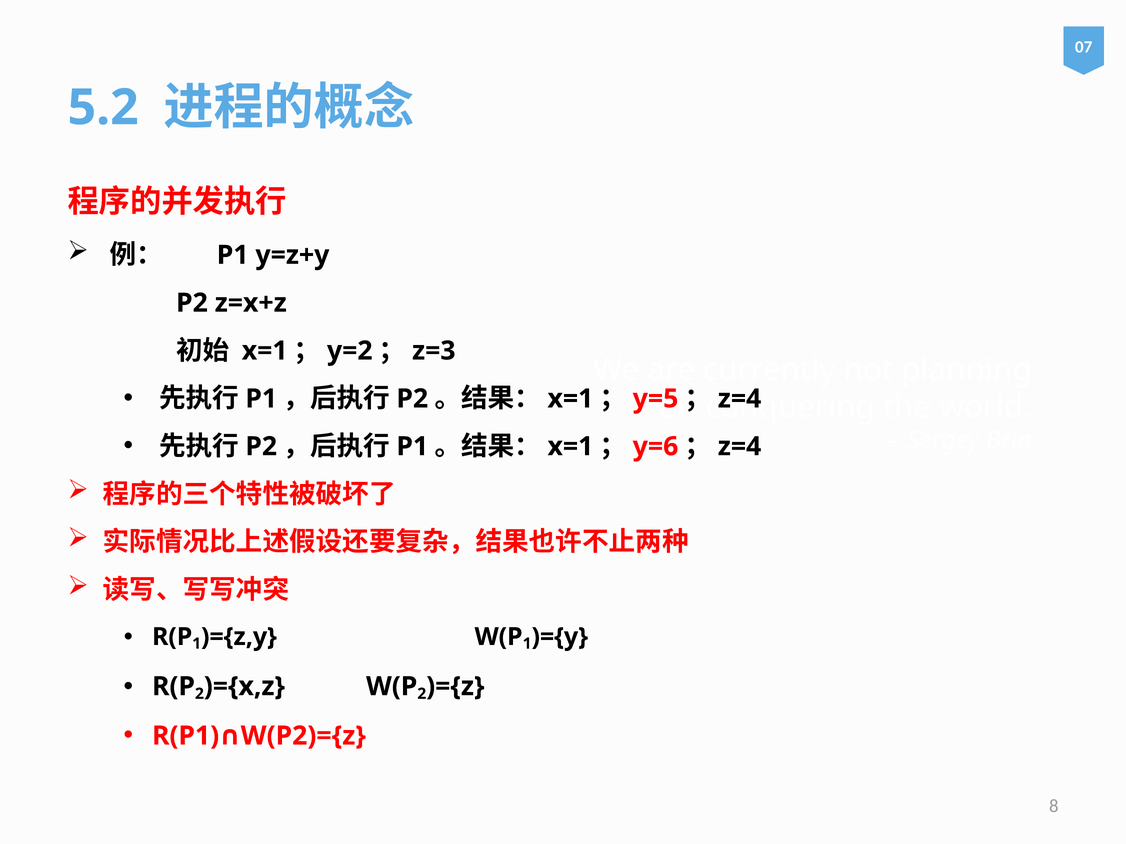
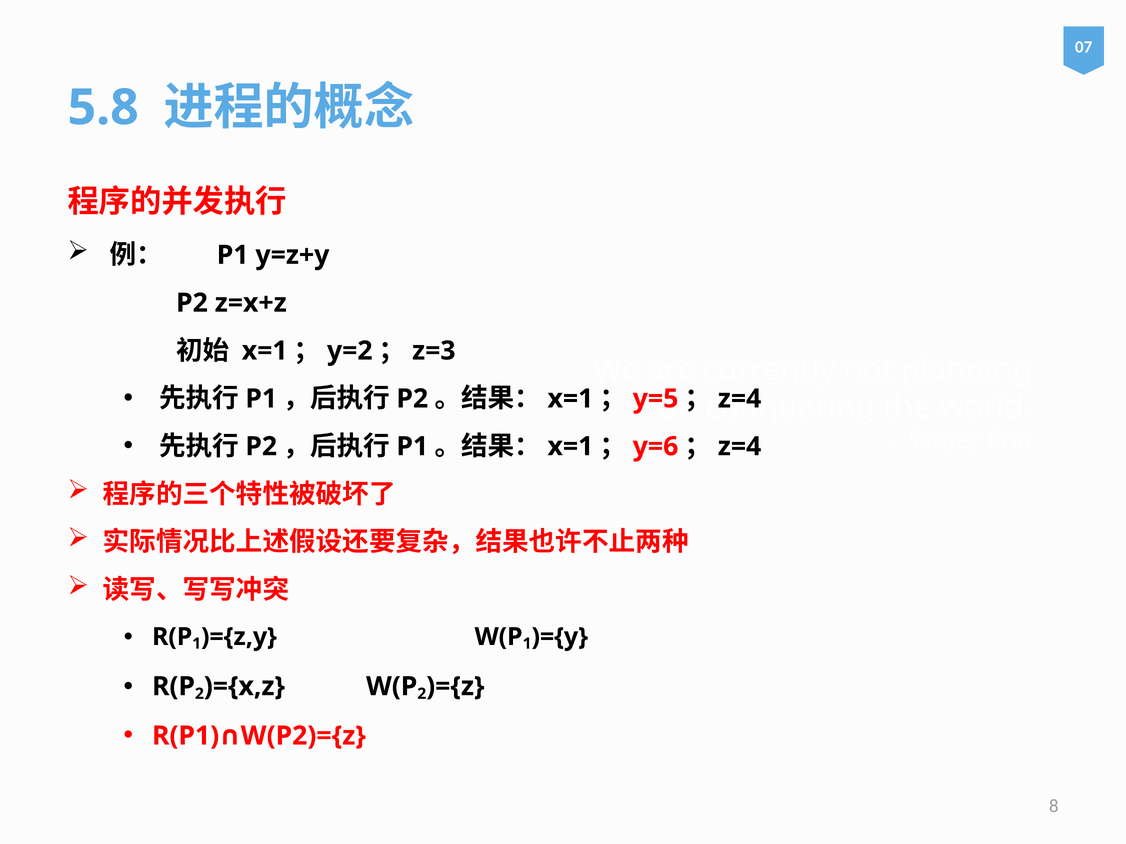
5.2: 5.2 -> 5.8 (103, 108)
